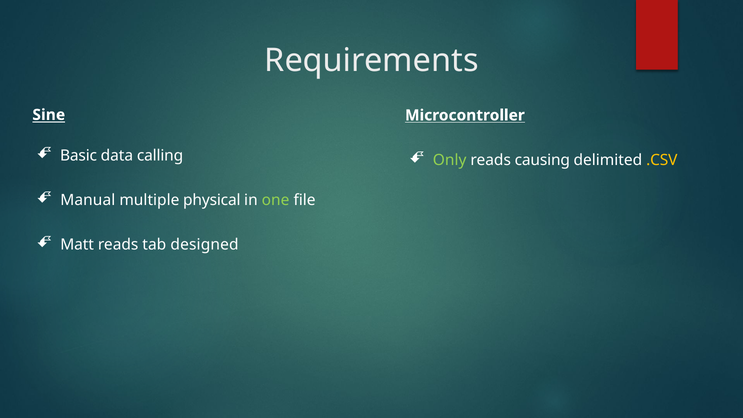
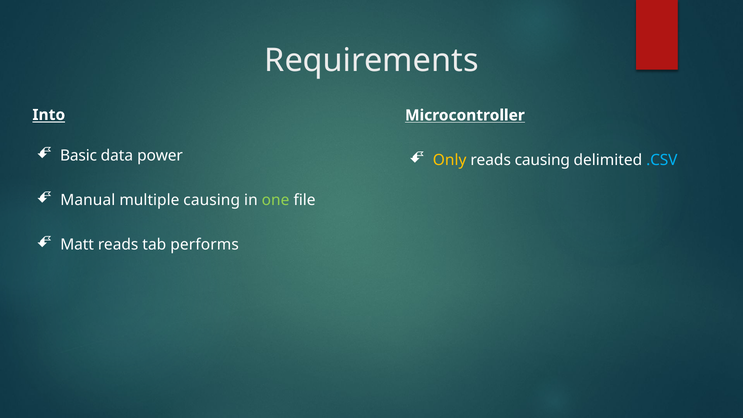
Sine: Sine -> Into (49, 115)
calling: calling -> power (160, 156)
Only colour: light green -> yellow (450, 160)
.CSV colour: yellow -> light blue (662, 160)
multiple physical: physical -> causing (212, 200)
designed: designed -> performs (205, 245)
